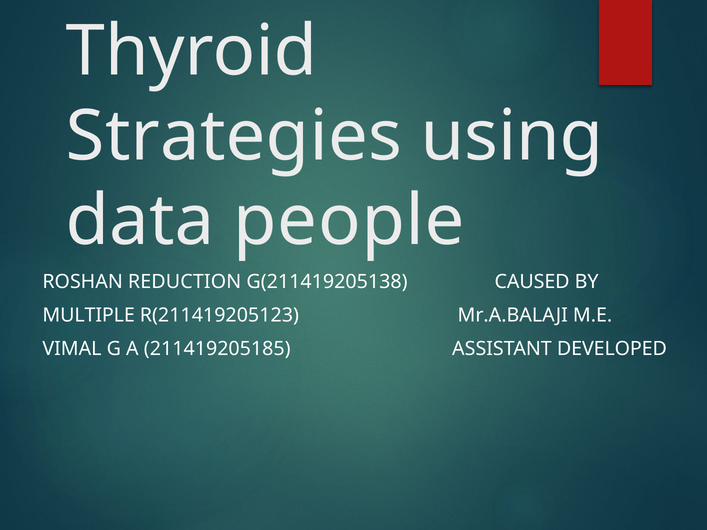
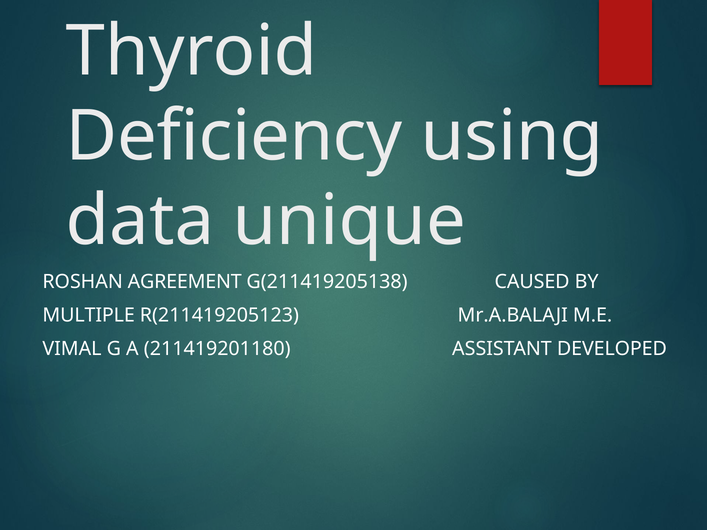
Strategies: Strategies -> Deficiency (234, 136)
people: people -> unique (349, 221)
REDUCTION: REDUCTION -> AGREEMENT (185, 282)
211419205185: 211419205185 -> 211419201180 (217, 349)
